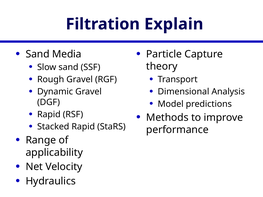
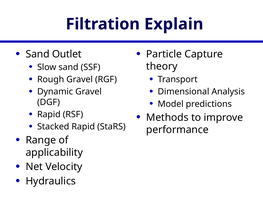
Media: Media -> Outlet (67, 54)
